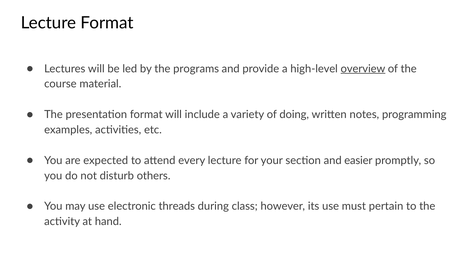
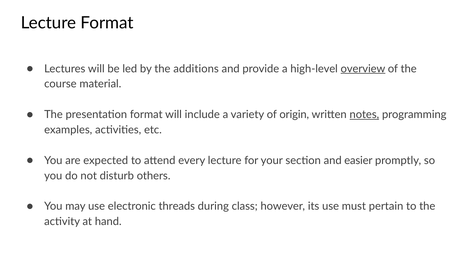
programs: programs -> additions (196, 69)
doing: doing -> origin (294, 115)
notes underline: none -> present (364, 115)
